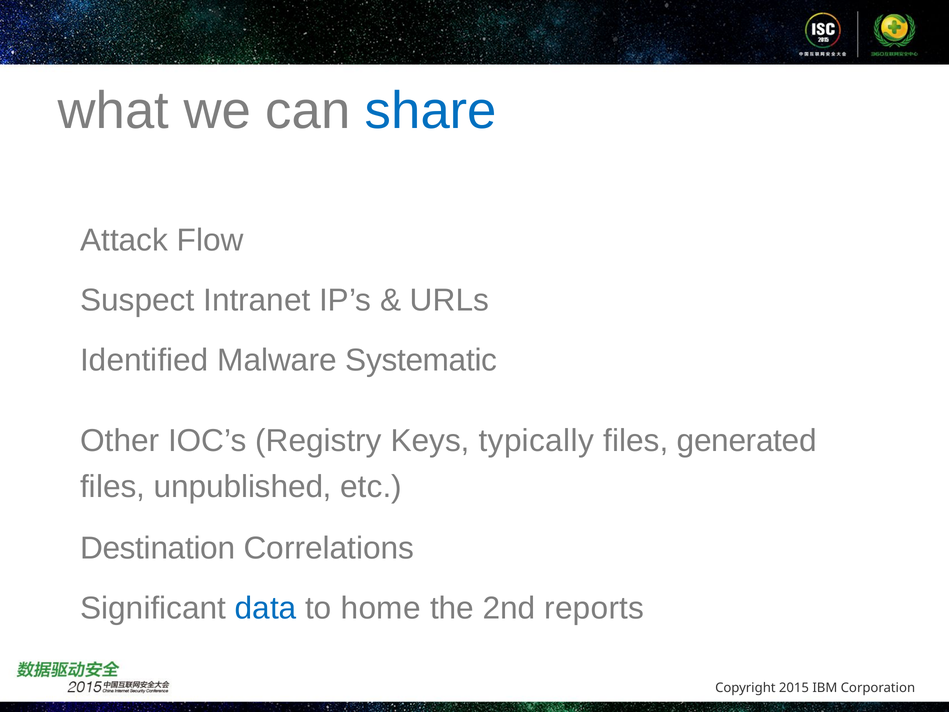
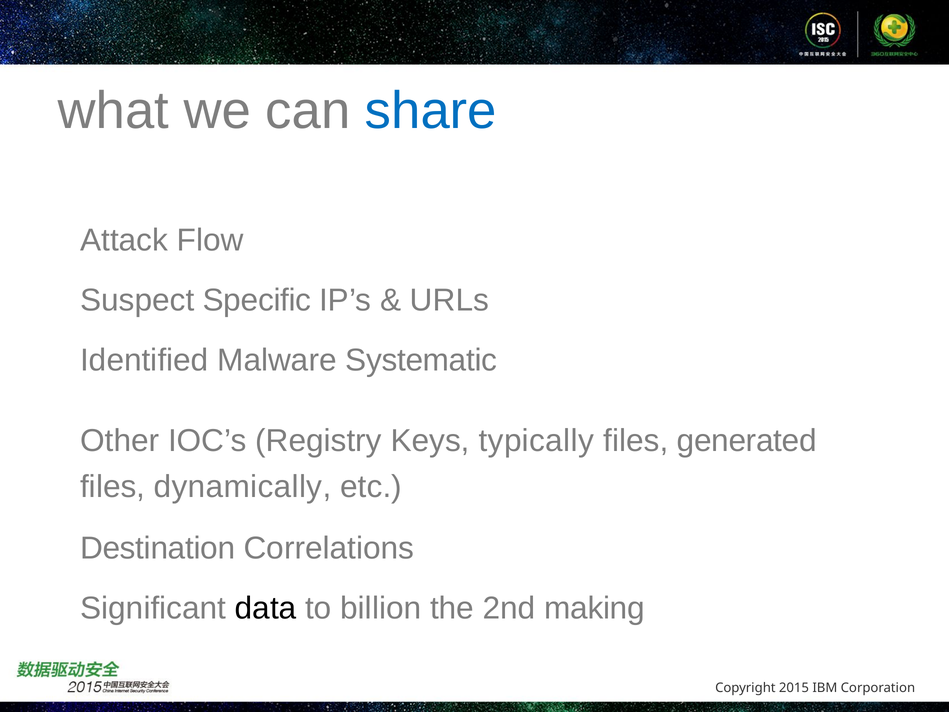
Intranet: Intranet -> Specific (257, 300)
unpublished: unpublished -> dynamically (243, 486)
data colour: blue -> black (266, 608)
home: home -> billion (381, 608)
reports: reports -> making (595, 608)
